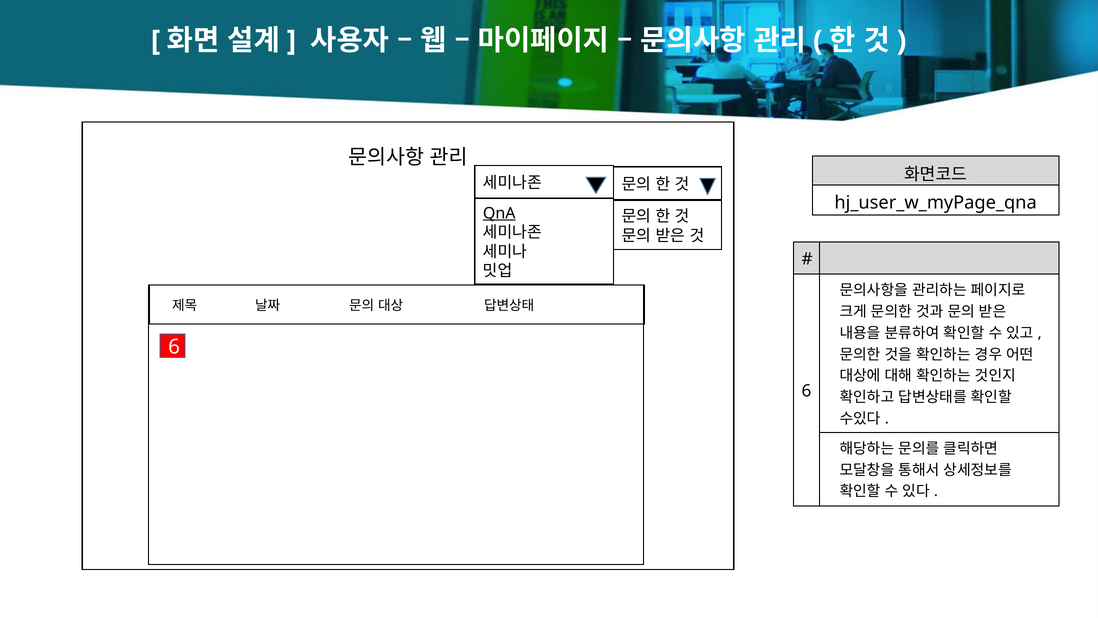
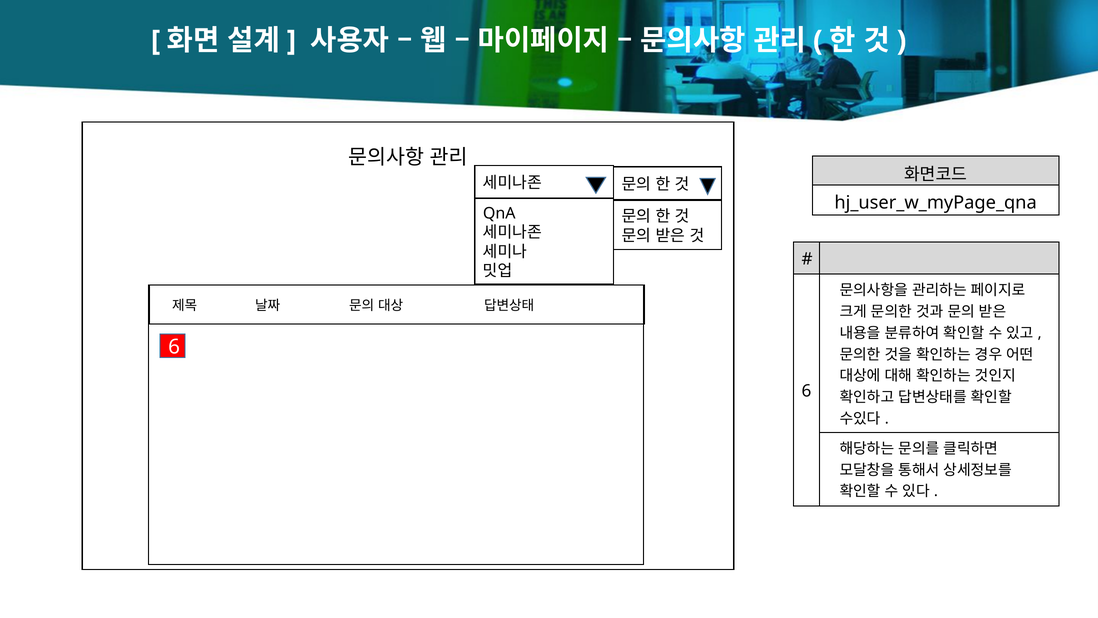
QnA underline: present -> none (499, 213)
